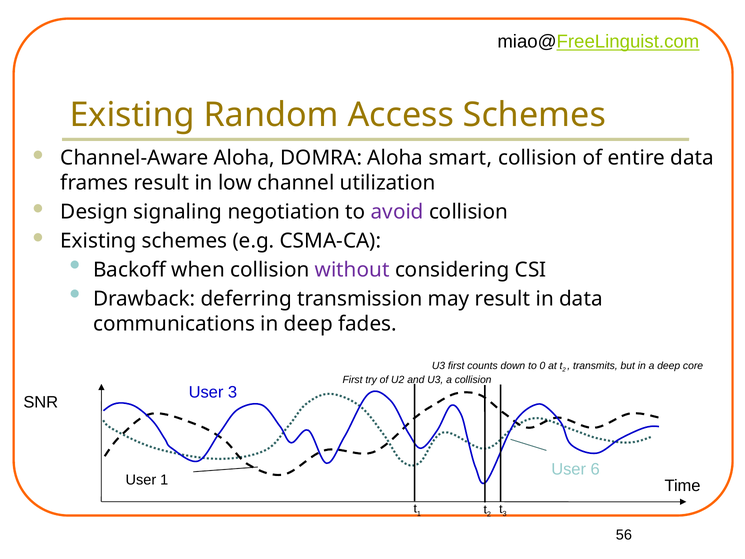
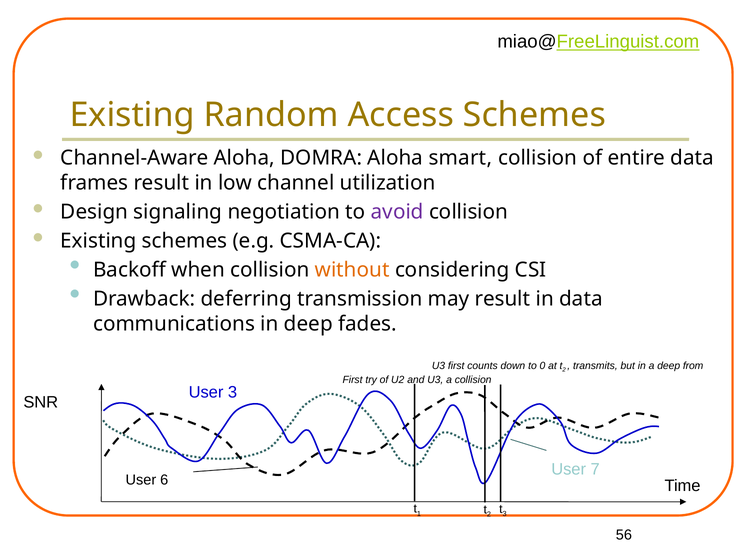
without colour: purple -> orange (352, 270)
core: core -> from (693, 366)
6: 6 -> 7 (595, 469)
User 1: 1 -> 6 (164, 480)
